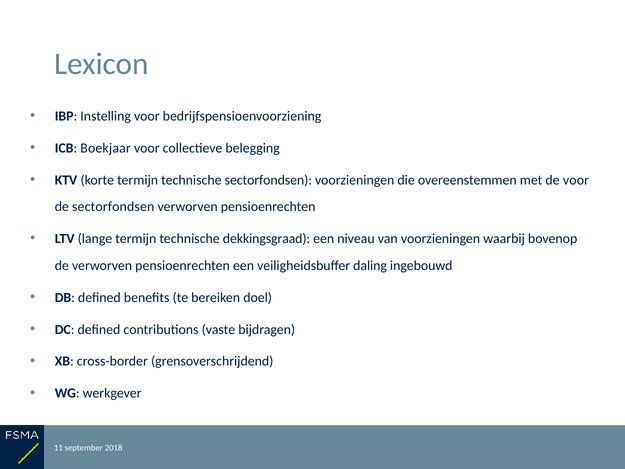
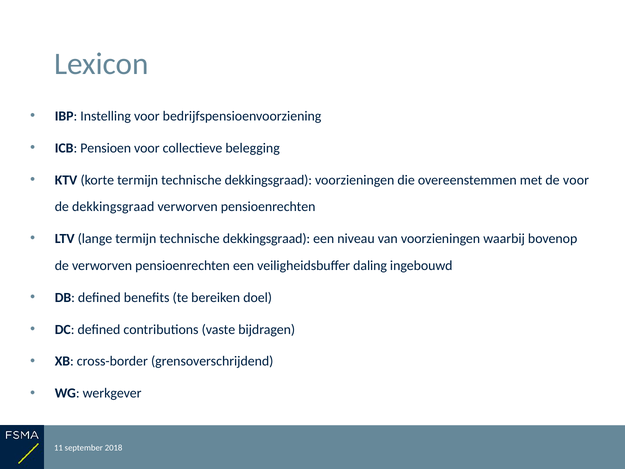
ICB Boekjaar: Boekjaar -> Pensioen (106, 148)
korte termijn technische sectorfondsen: sectorfondsen -> dekkingsgraad (268, 180)
de sectorfondsen: sectorfondsen -> dekkingsgraad (113, 207)
